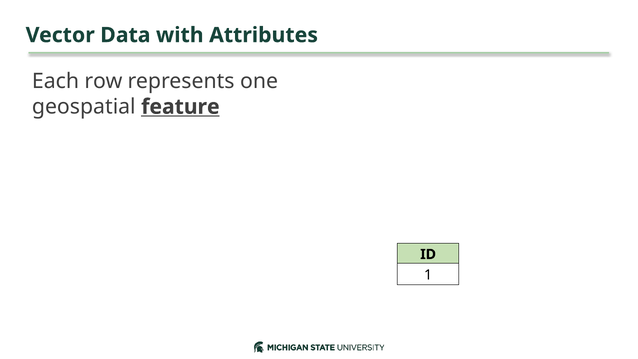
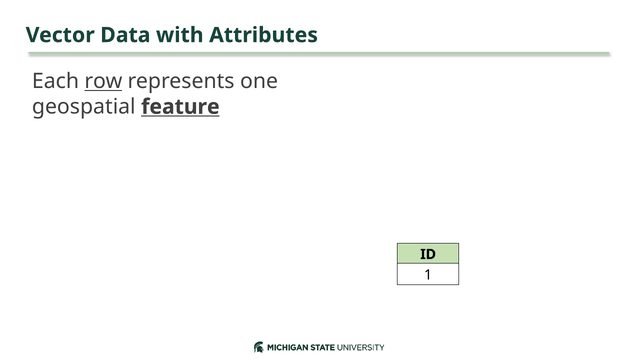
row underline: none -> present (103, 81)
